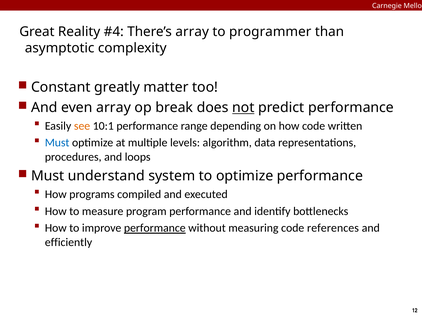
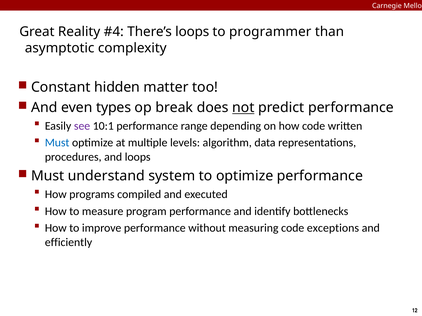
There’s array: array -> loops (192, 32)
greatly: greatly -> hidden (117, 87)
even array: array -> types (114, 108)
see colour: orange -> purple (82, 126)
performance underline: present -> none (155, 228)
references: references -> exceptions (333, 228)
